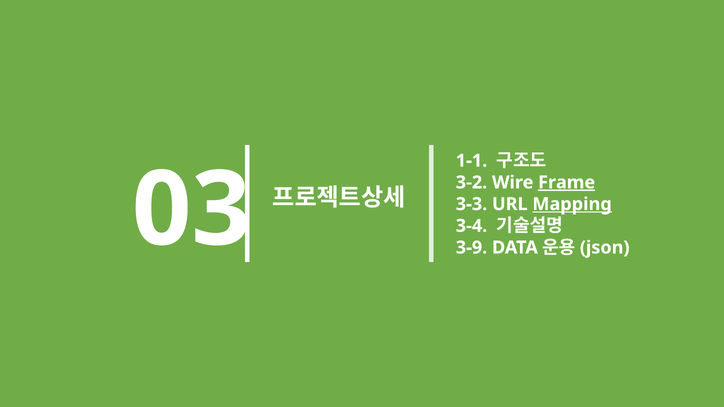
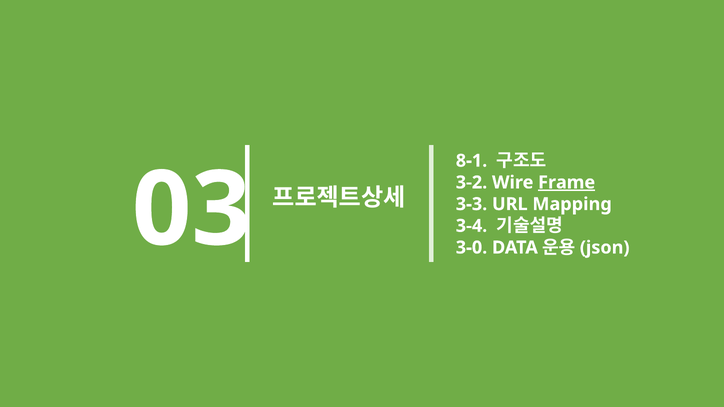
1-1: 1-1 -> 8-1 (472, 161)
Mapping underline: present -> none (572, 204)
3-9: 3-9 -> 3-0 (472, 248)
